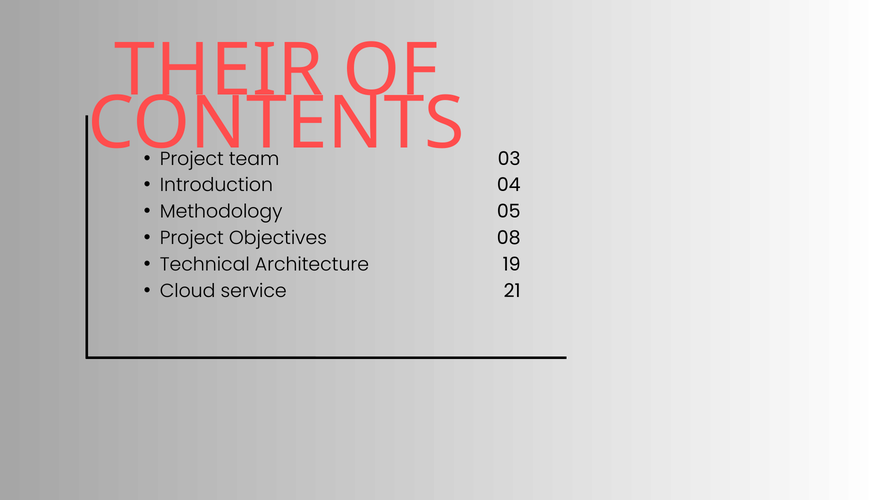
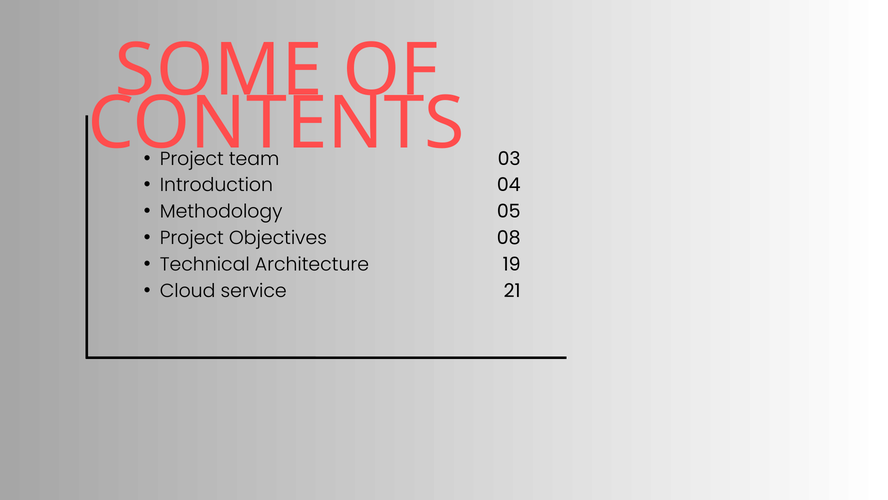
THEIR: THEIR -> SOME (219, 71)
